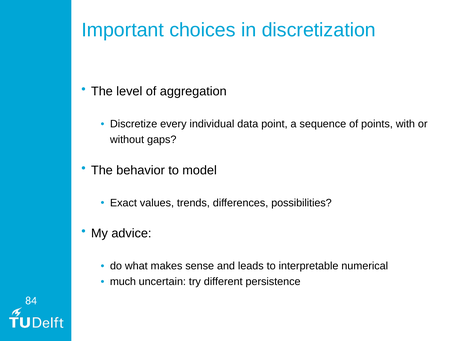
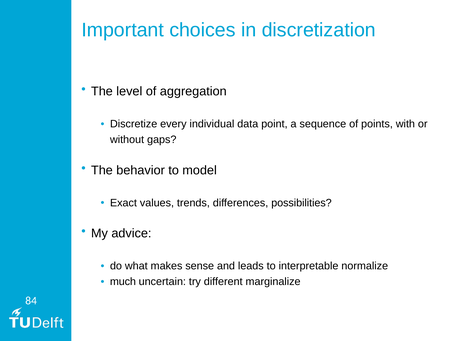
numerical: numerical -> normalize (365, 266)
persistence: persistence -> marginalize (273, 282)
